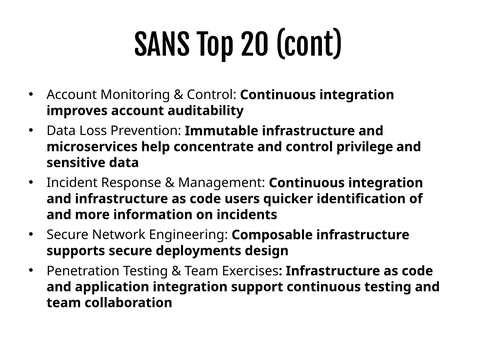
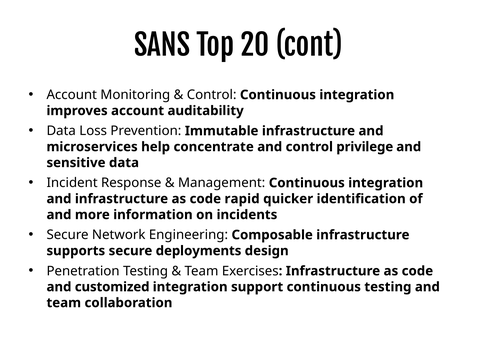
users: users -> rapid (242, 199)
application: application -> customized (112, 287)
